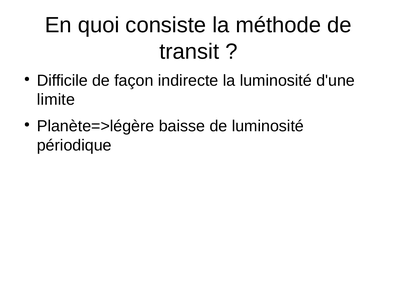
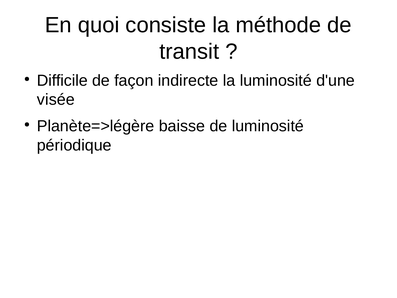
limite: limite -> visée (56, 100)
